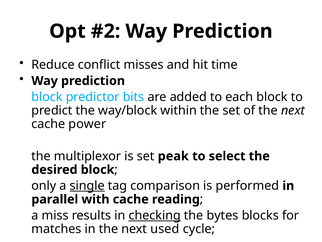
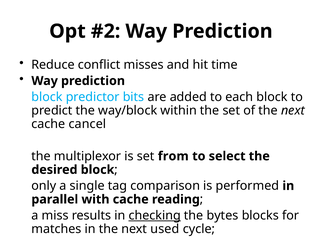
power: power -> cancel (87, 124)
peak: peak -> from (173, 156)
single underline: present -> none (87, 185)
